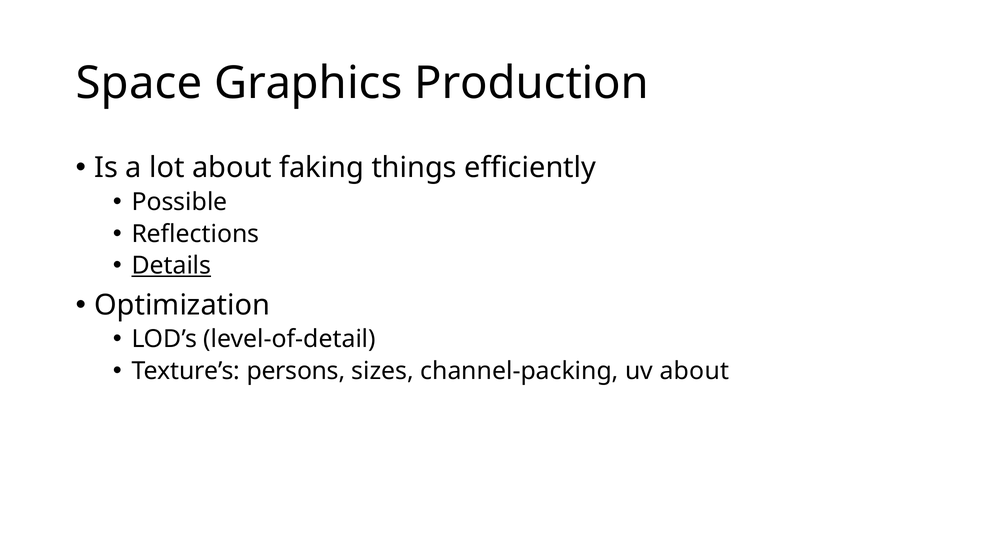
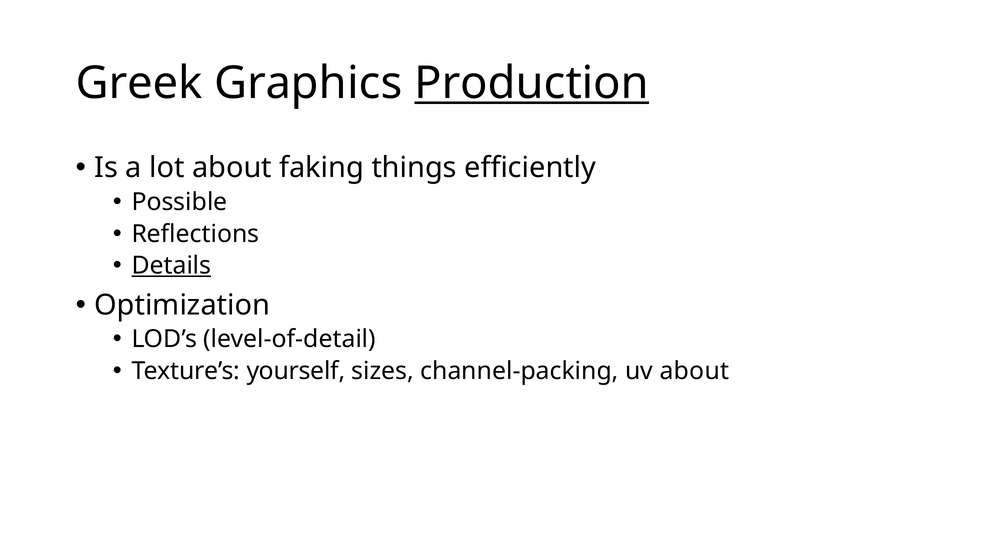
Space: Space -> Greek (139, 83)
Production underline: none -> present (532, 83)
persons: persons -> yourself (296, 372)
